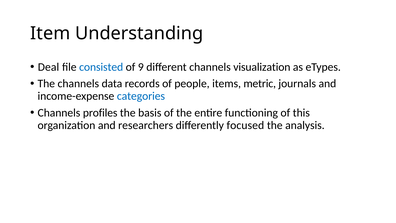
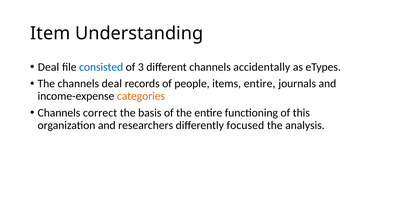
9: 9 -> 3 (141, 67)
visualization: visualization -> accidentally (262, 67)
channels data: data -> deal (112, 84)
items metric: metric -> entire (260, 84)
categories colour: blue -> orange (141, 96)
profiles: profiles -> correct (100, 113)
